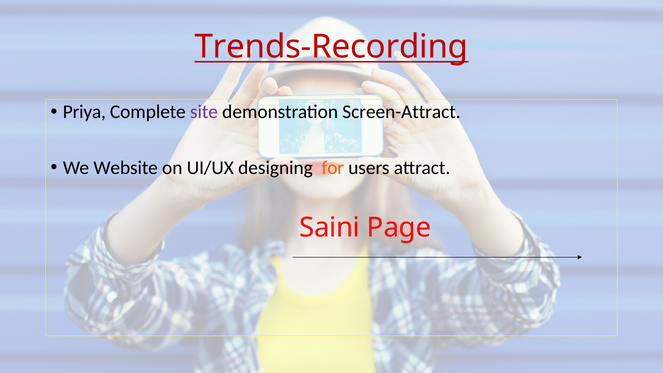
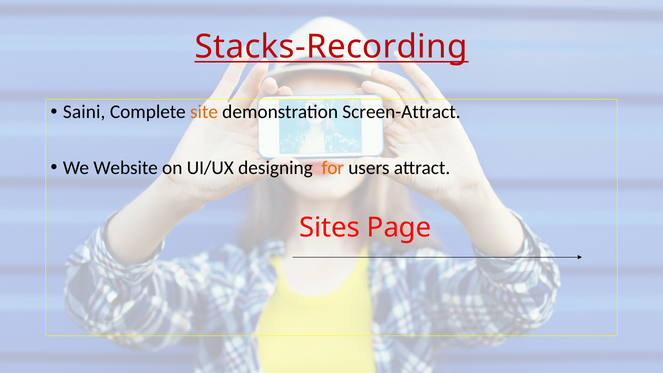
Trends-Recording: Trends-Recording -> Stacks-Recording (331, 47)
Priya: Priya -> Saini (84, 112)
site colour: purple -> orange (204, 112)
Saini: Saini -> Sites (329, 228)
